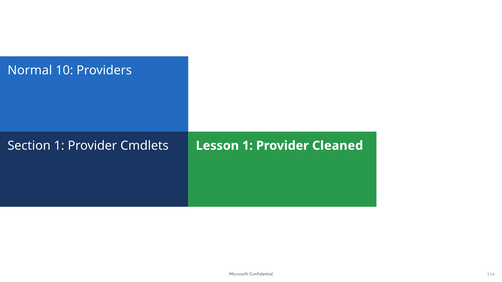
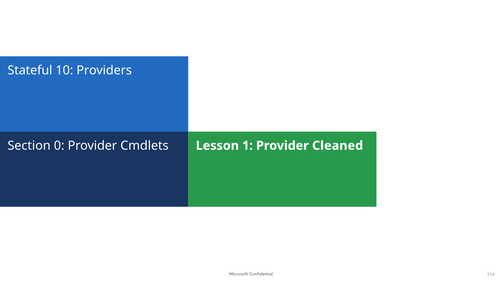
Normal: Normal -> Stateful (30, 71)
Section 1: 1 -> 0 (59, 146)
